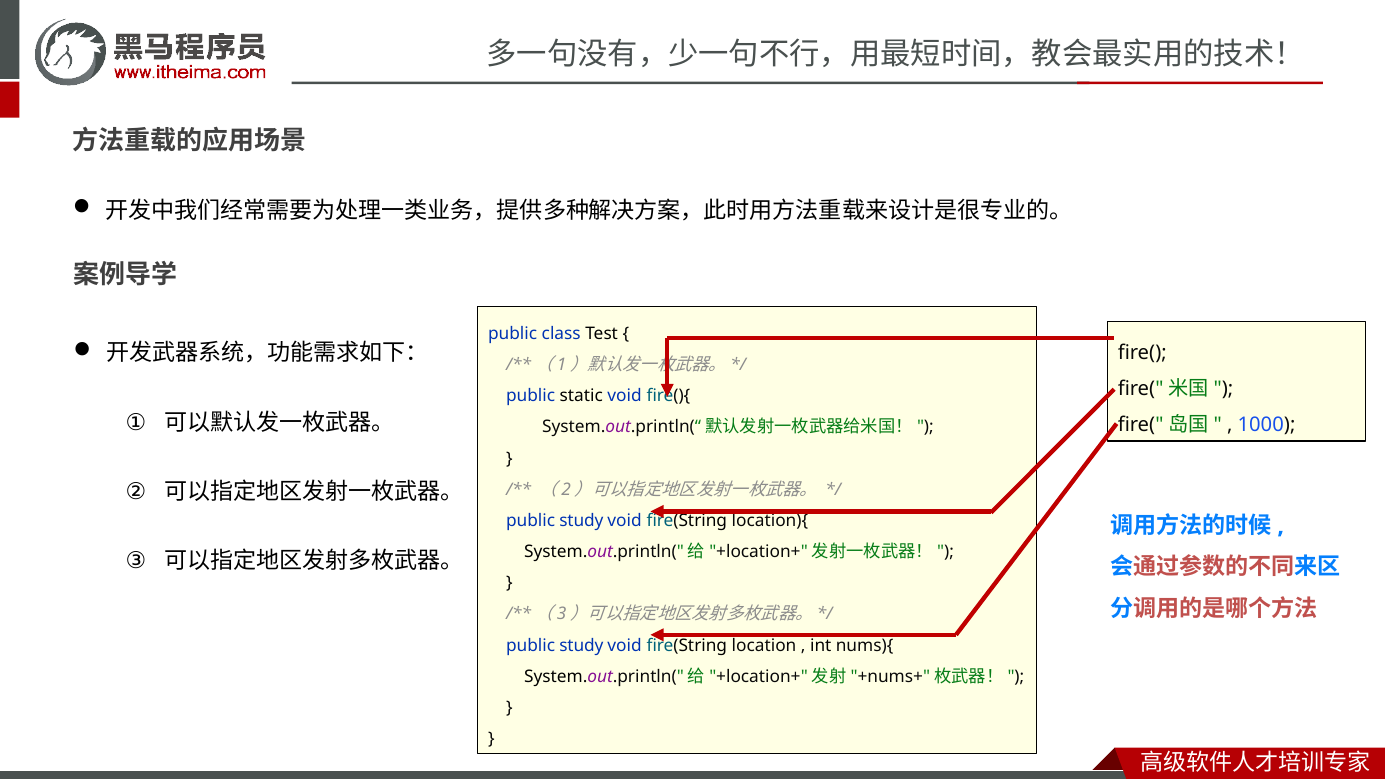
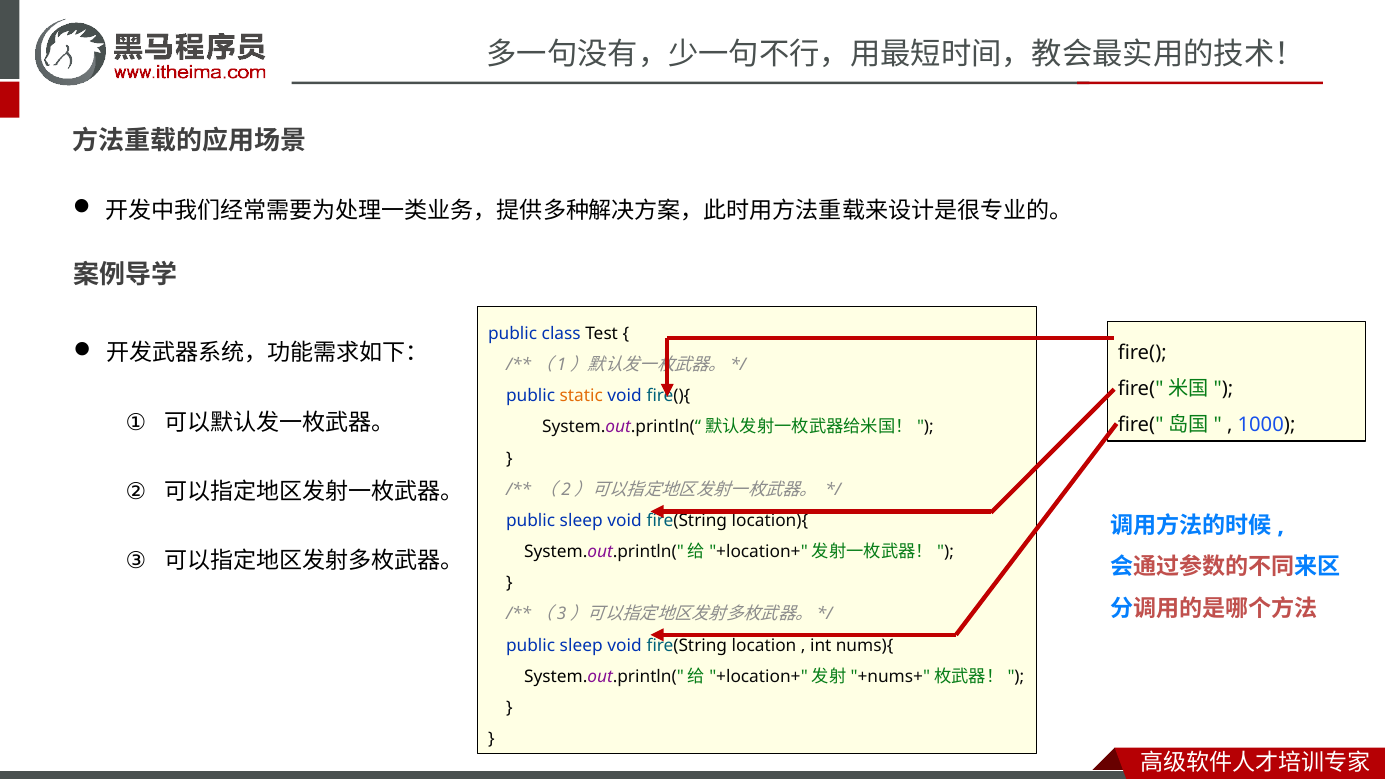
static colour: black -> orange (581, 396)
study: study -> sleep (581, 521)
study: study -> sleep (581, 645)
